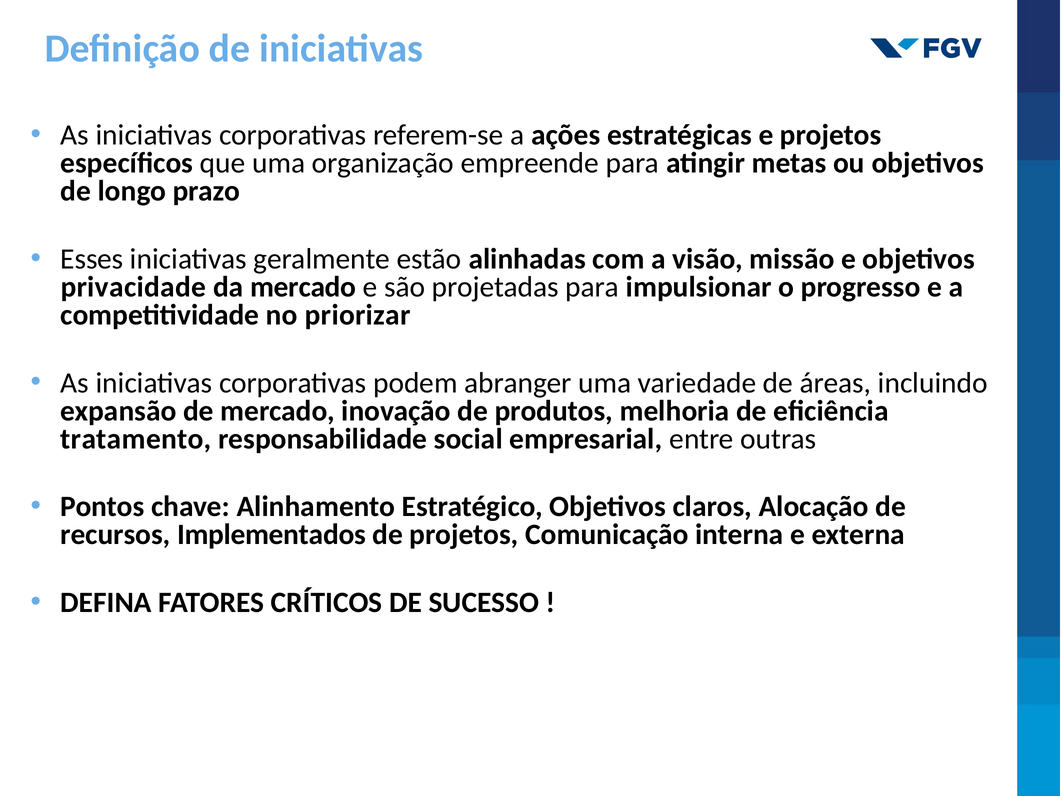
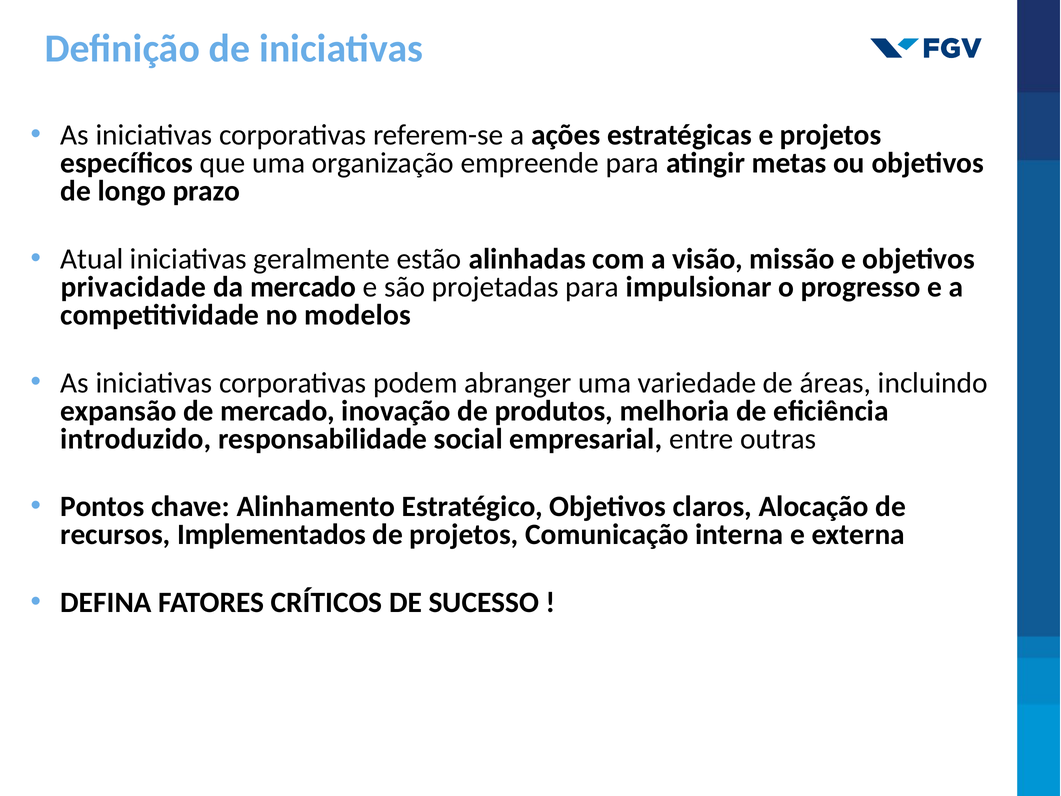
Esses: Esses -> Atual (92, 259)
priorizar: priorizar -> modelos (358, 315)
tratamento: tratamento -> introduzido (136, 439)
